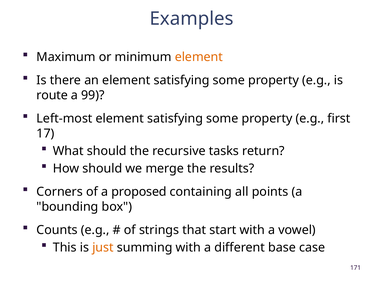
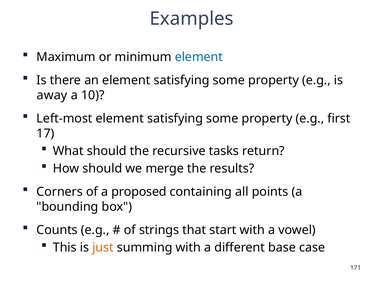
element colour: orange -> blue (199, 57)
route: route -> away (52, 95)
99: 99 -> 10 (93, 95)
